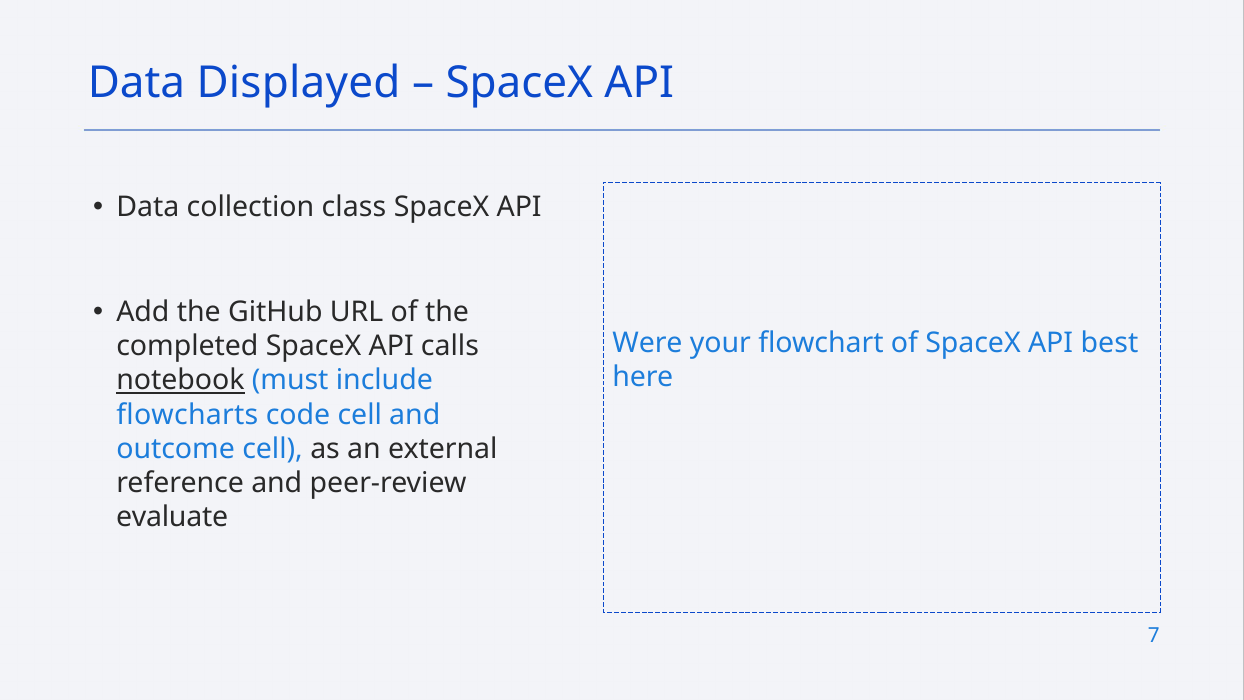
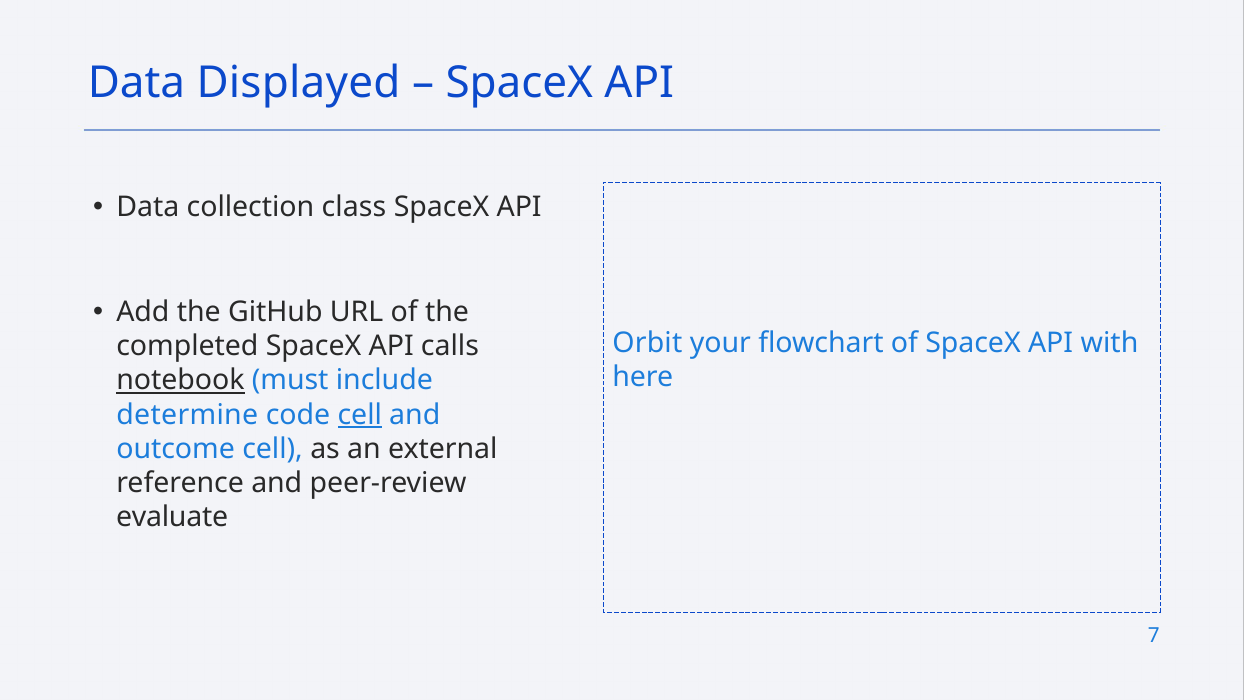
Were: Were -> Orbit (647, 343)
best: best -> with (1109, 343)
flowcharts: flowcharts -> determine (187, 415)
cell underline: none -> present (360, 415)
